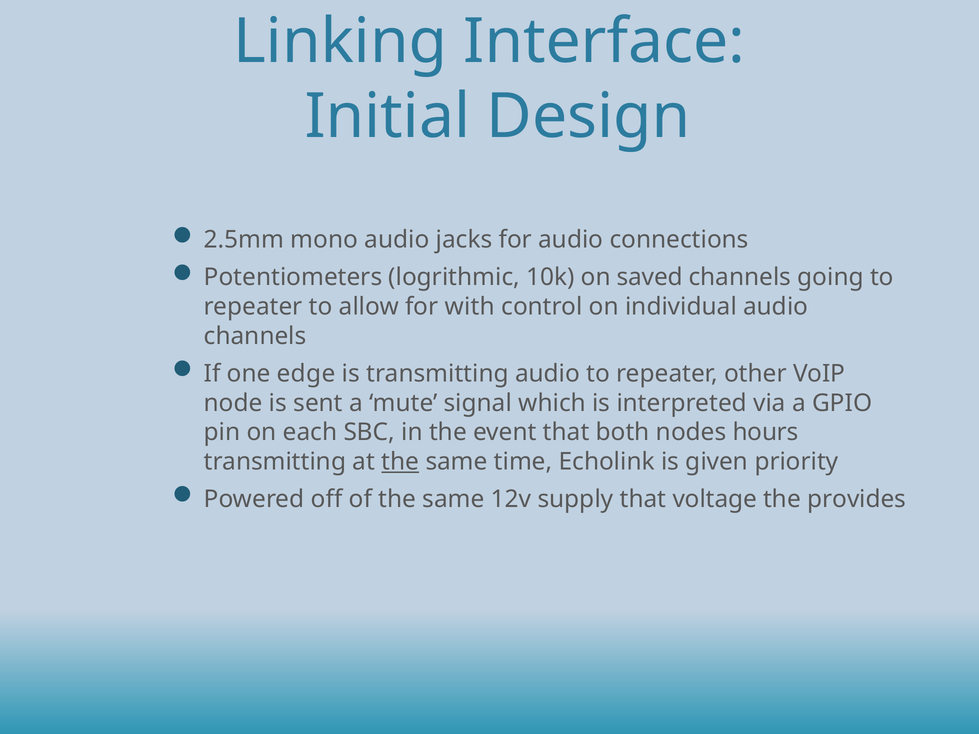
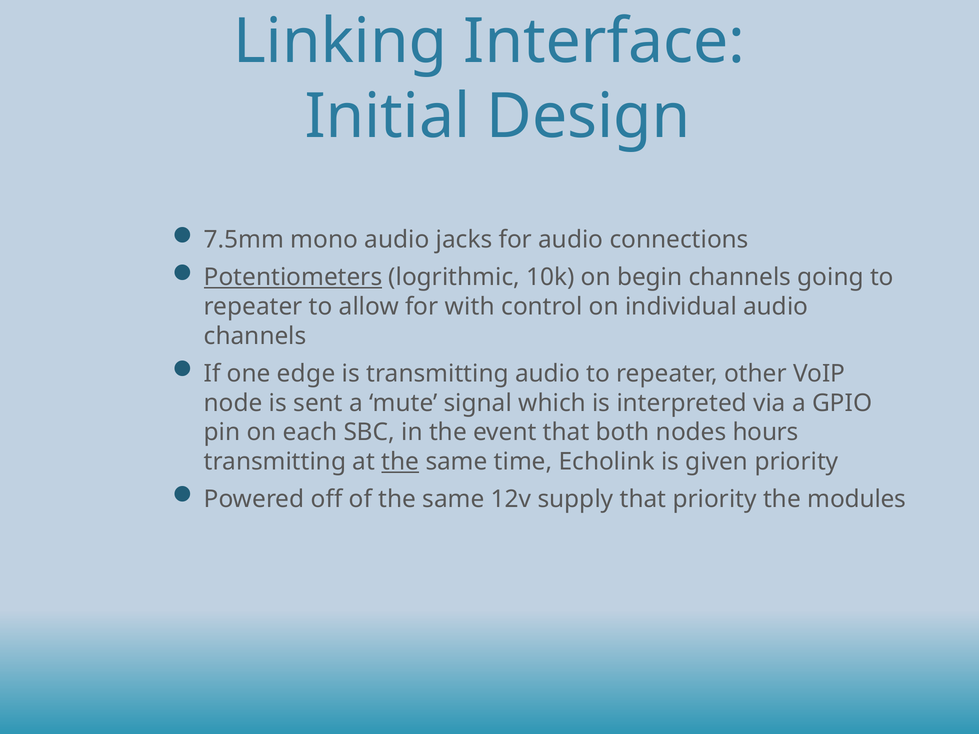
2.5mm: 2.5mm -> 7.5mm (244, 240)
Potentiometers underline: none -> present (293, 277)
saved: saved -> begin (650, 277)
that voltage: voltage -> priority (715, 499)
provides: provides -> modules (857, 499)
